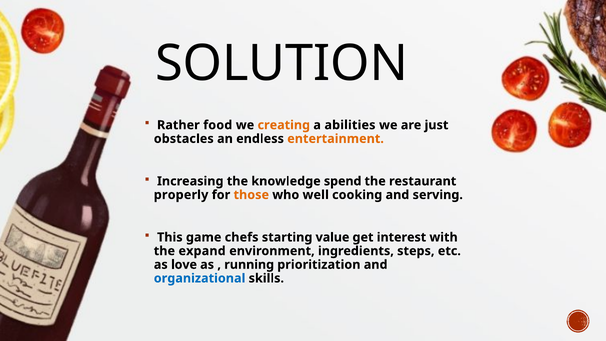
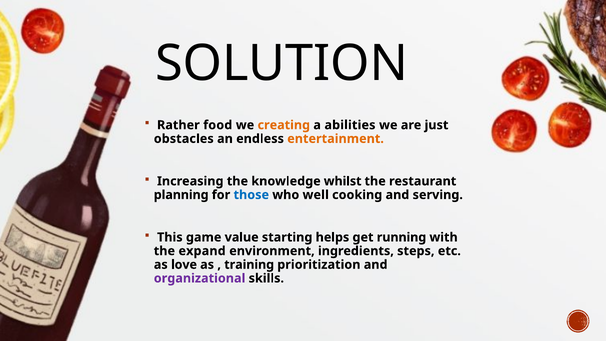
spend: spend -> whilst (343, 181)
properly: properly -> planning (181, 195)
those colour: orange -> blue (251, 195)
chefs: chefs -> value (242, 237)
value: value -> helps (332, 237)
interest: interest -> running (401, 237)
running: running -> training (249, 265)
organizational colour: blue -> purple (200, 278)
